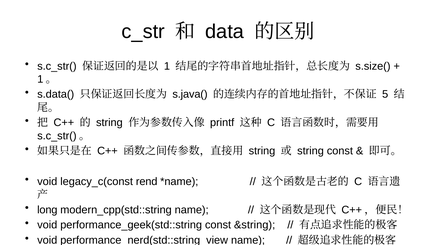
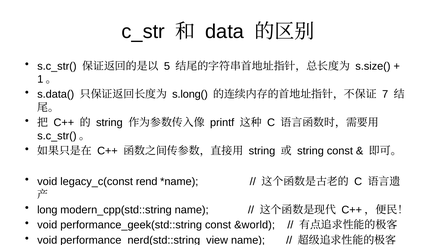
1: 1 -> 5 (167, 66)
s.java(: s.java( -> s.long( (190, 94)
5: 5 -> 7 (385, 94)
&string: &string -> &world (255, 225)
